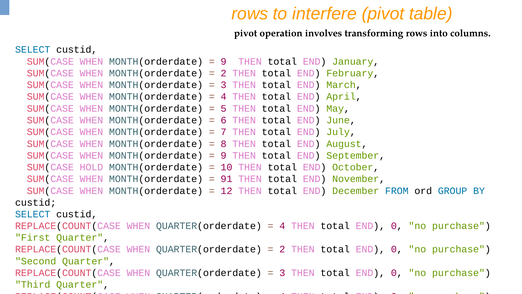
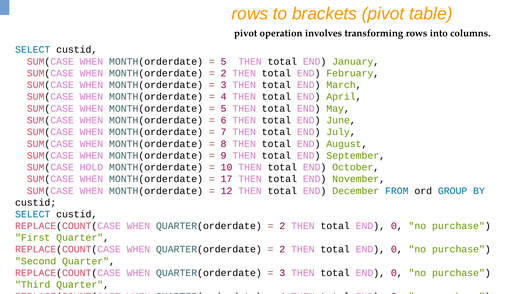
interfere: interfere -> brackets (325, 14)
9: 9 -> 5 (224, 61)
91: 91 -> 17 (227, 179)
4: 4 -> 2 (282, 226)
